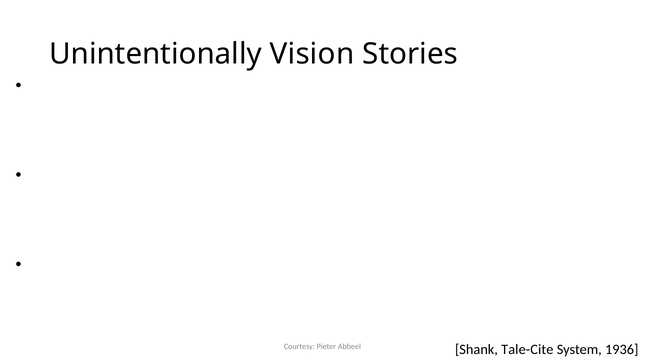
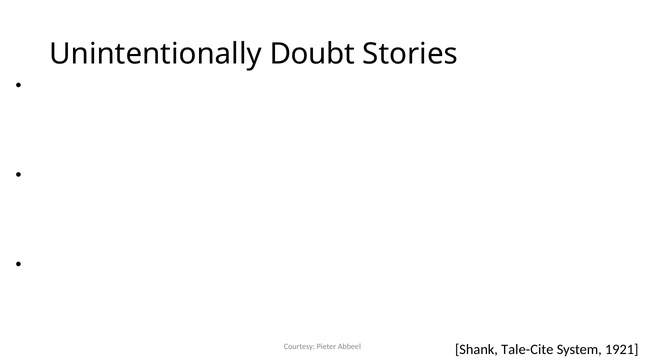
Vision: Vision -> Doubt (312, 54)
1936: 1936 -> 1921 (622, 349)
